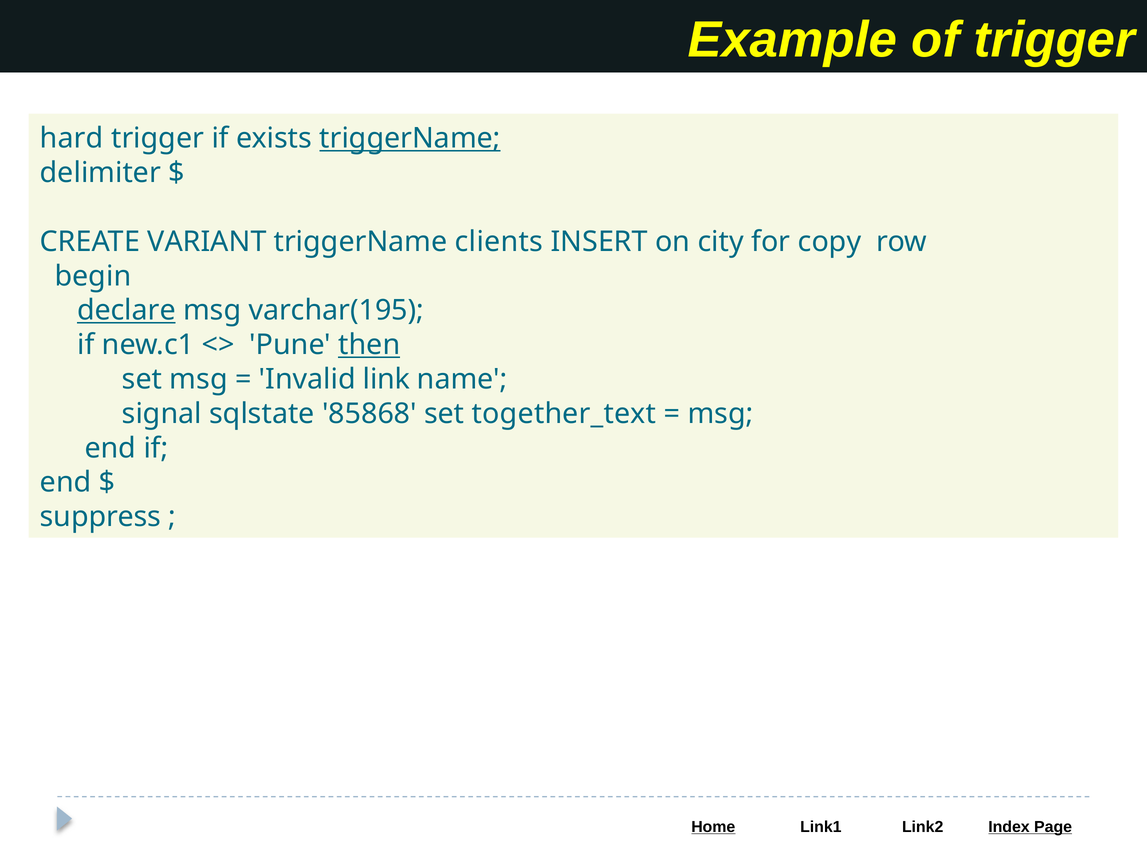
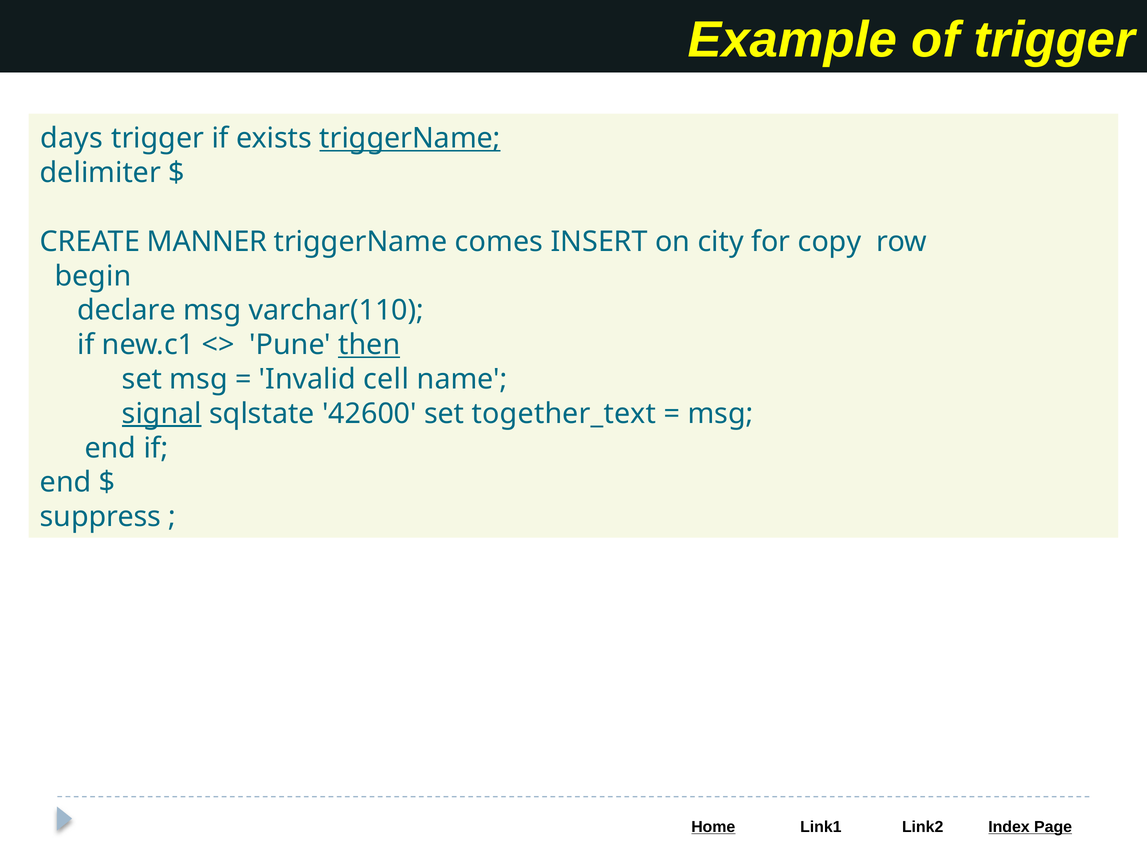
hard: hard -> days (72, 139)
VARIANT: VARIANT -> MANNER (207, 242)
clients: clients -> comes (499, 242)
declare underline: present -> none (126, 311)
varchar(195: varchar(195 -> varchar(110 (336, 311)
link: link -> cell (386, 379)
signal underline: none -> present (162, 414)
85868: 85868 -> 42600 (369, 414)
